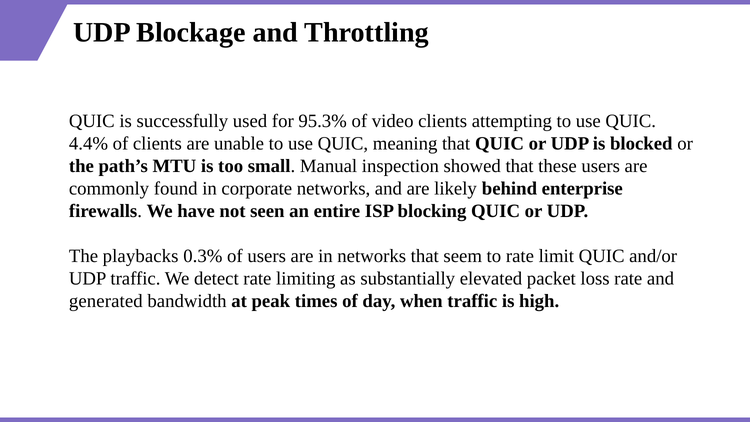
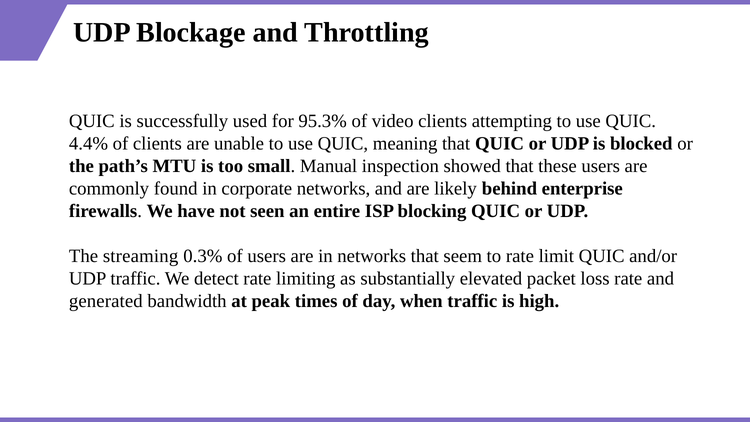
playbacks: playbacks -> streaming (141, 256)
